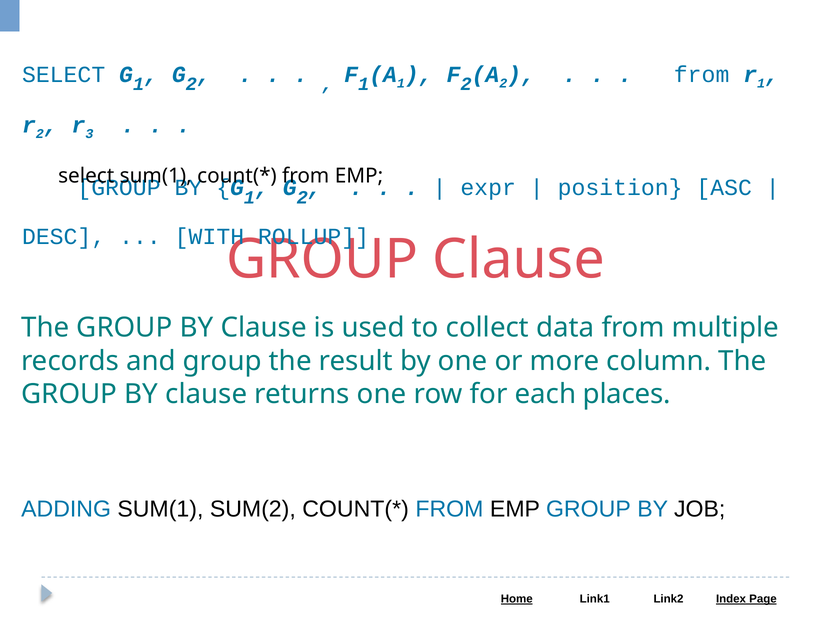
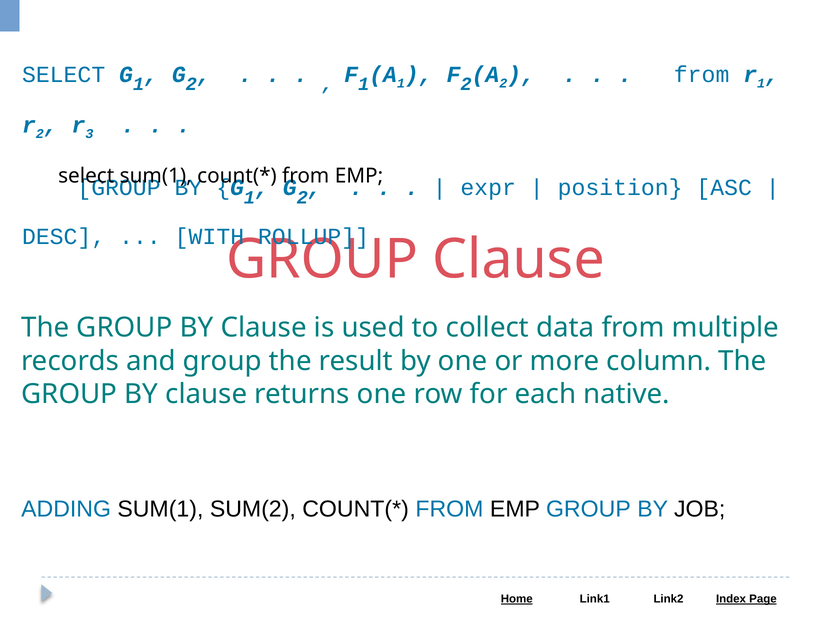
places: places -> native (627, 394)
